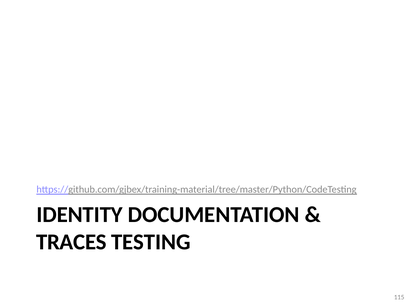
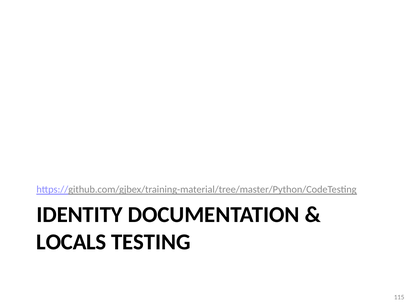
TRACES: TRACES -> LOCALS (71, 242)
